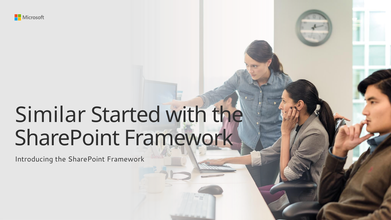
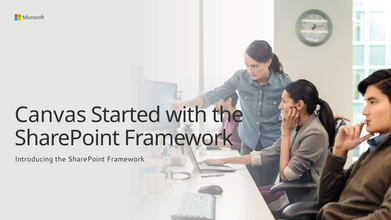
Similar: Similar -> Canvas (51, 115)
